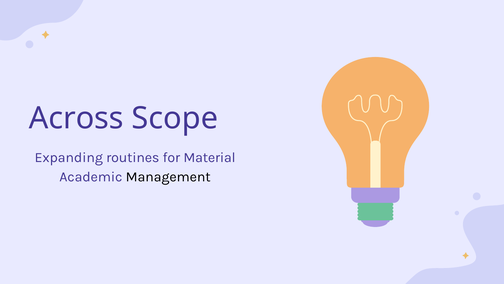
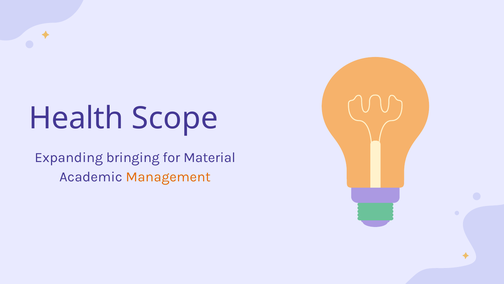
Across: Across -> Health (76, 118)
routines: routines -> bringing (133, 157)
Management colour: black -> orange (168, 177)
